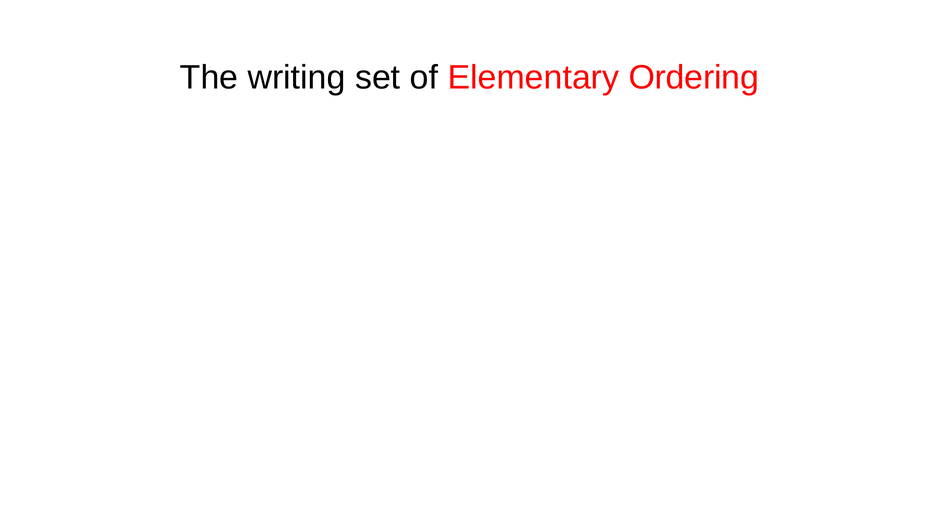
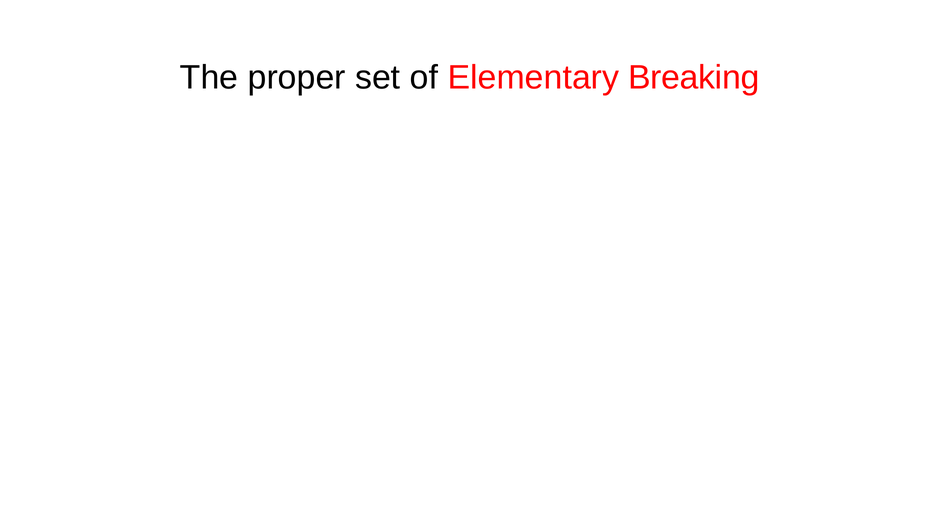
writing: writing -> proper (297, 78)
Ordering: Ordering -> Breaking (694, 78)
